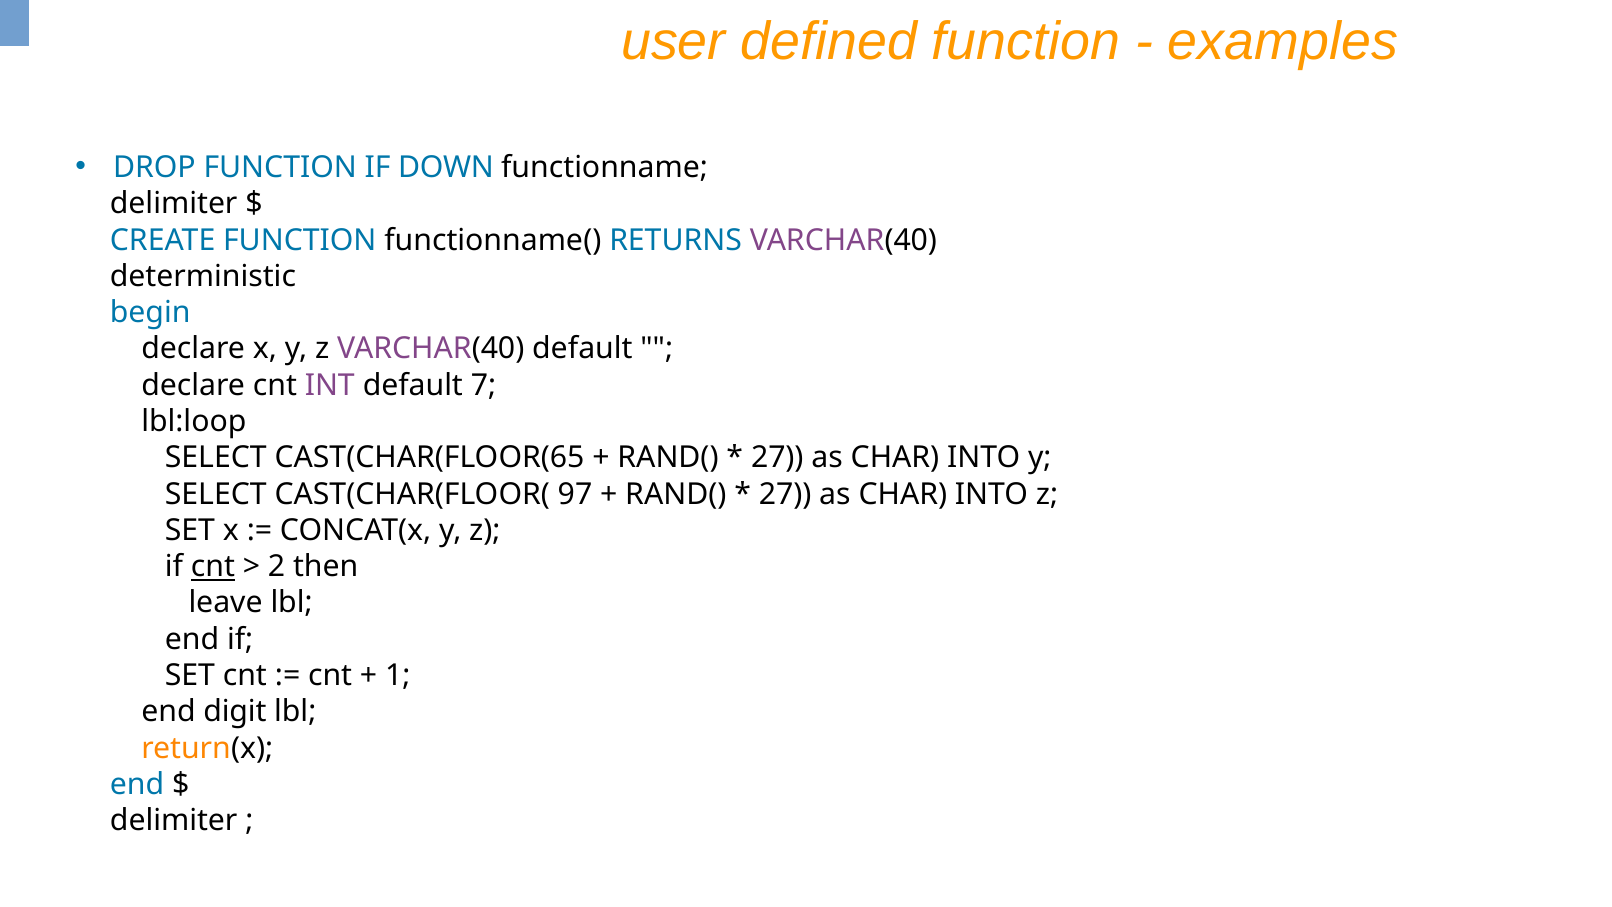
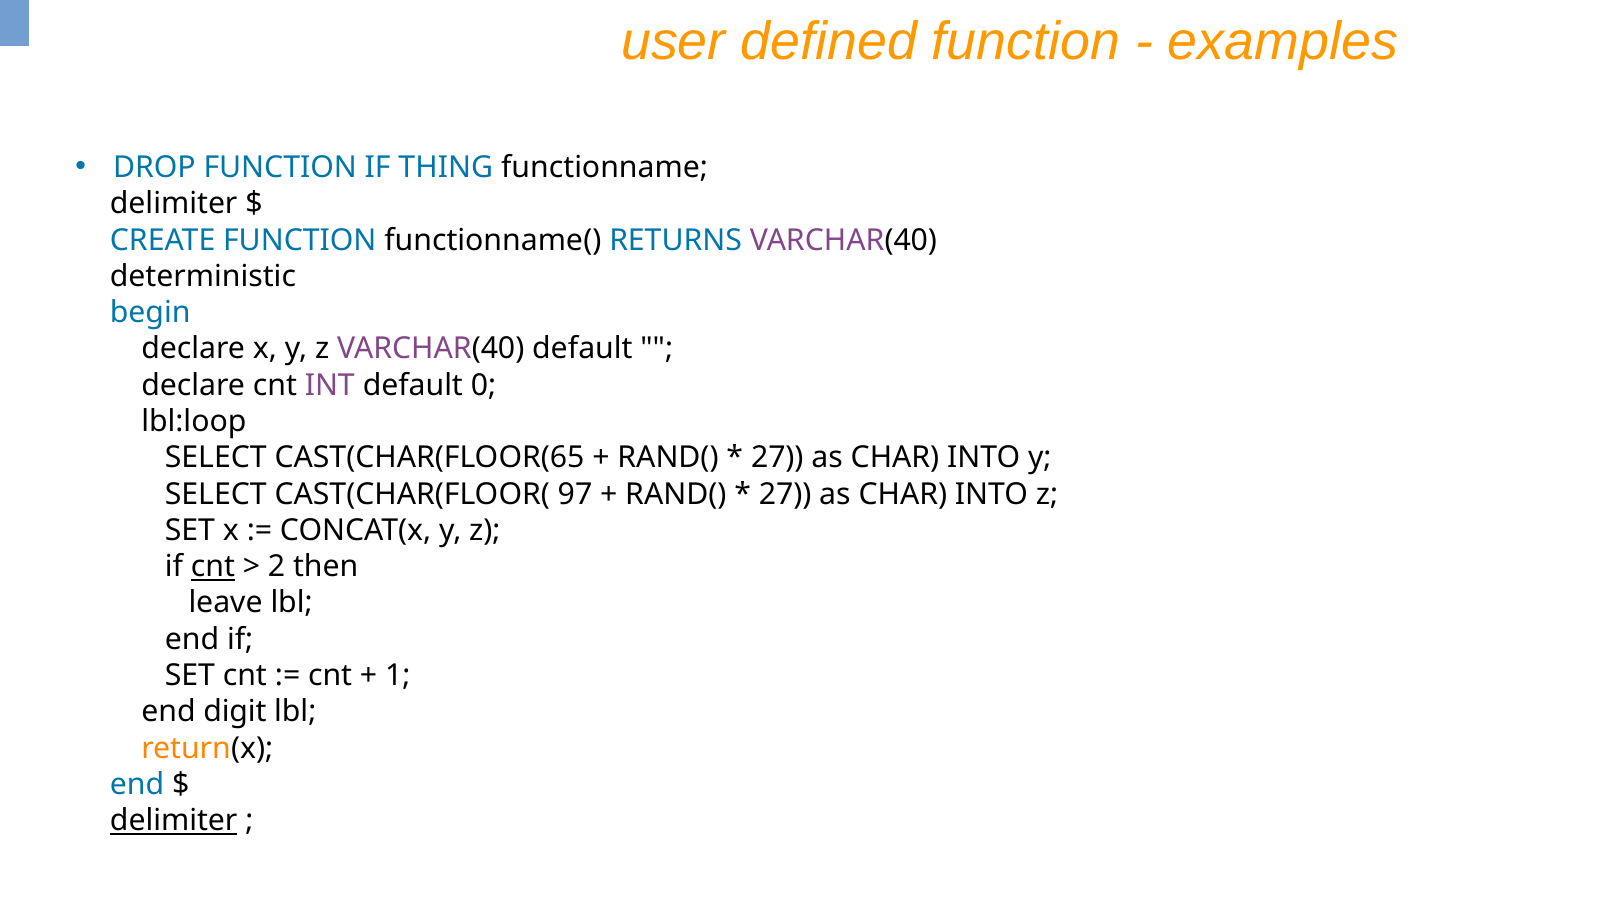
DOWN: DOWN -> THING (446, 168)
7: 7 -> 0 (484, 385)
delimiter underline: none -> present (174, 820)
